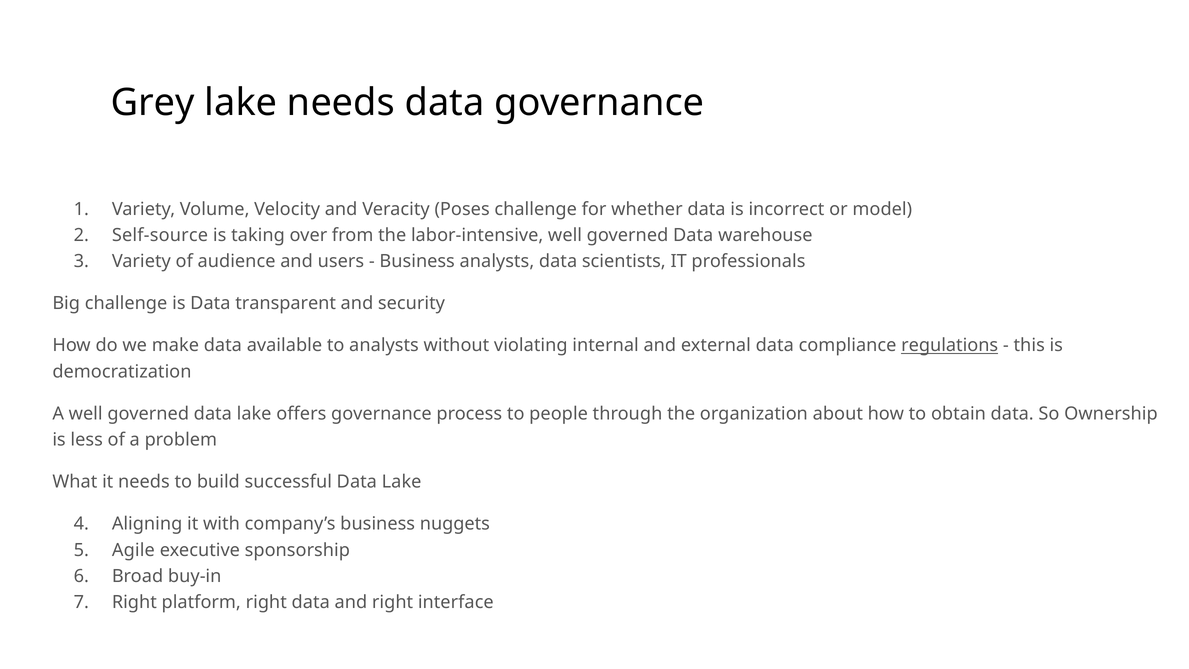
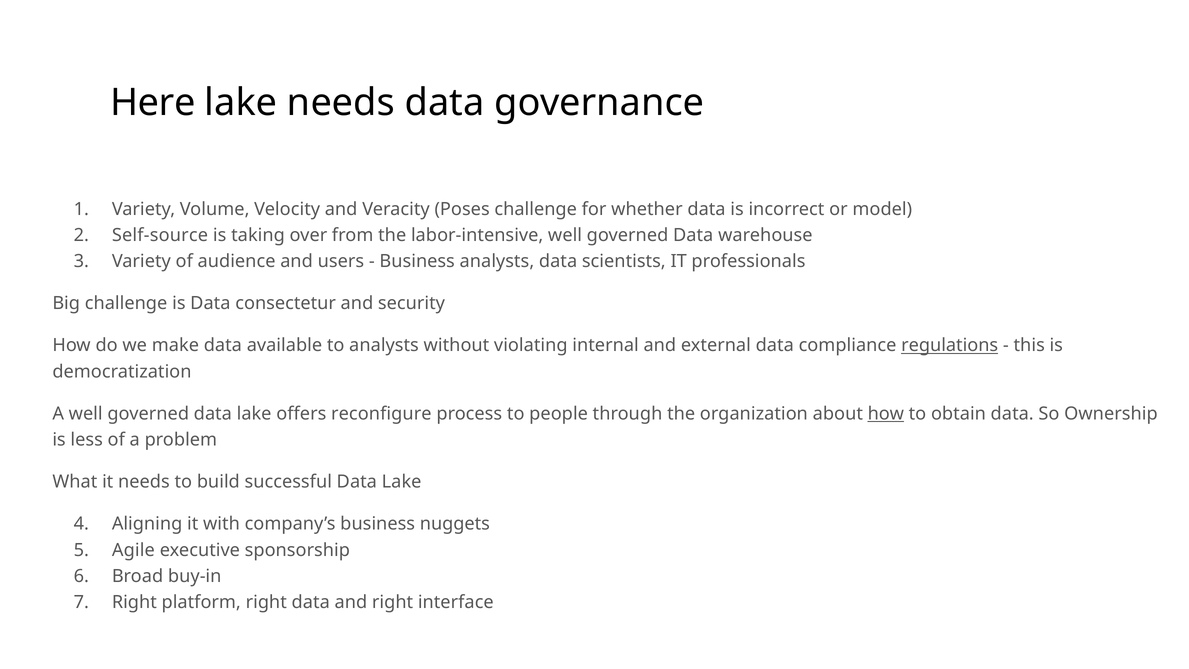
Grey: Grey -> Here (153, 103)
transparent: transparent -> consectetur (286, 303)
offers governance: governance -> reconfigure (381, 414)
how underline: none -> present (886, 414)
